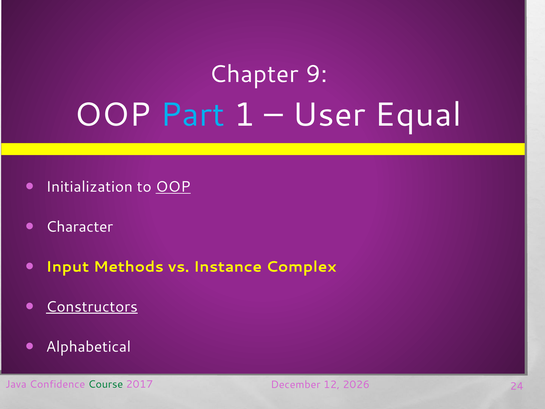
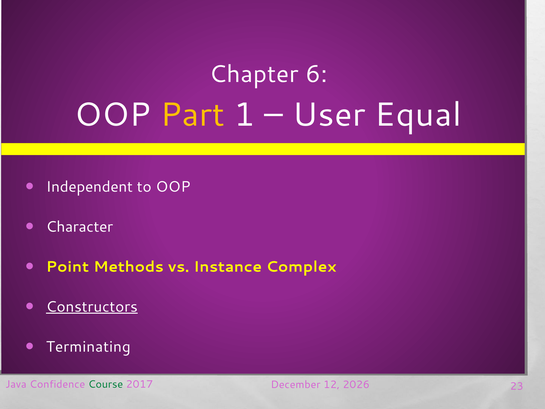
9: 9 -> 6 (316, 74)
Part colour: light blue -> yellow (192, 115)
Initialization: Initialization -> Independent (89, 187)
OOP underline: present -> none (173, 187)
Input: Input -> Point (67, 267)
Alphabetical: Alphabetical -> Terminating (88, 347)
24: 24 -> 23 (517, 386)
